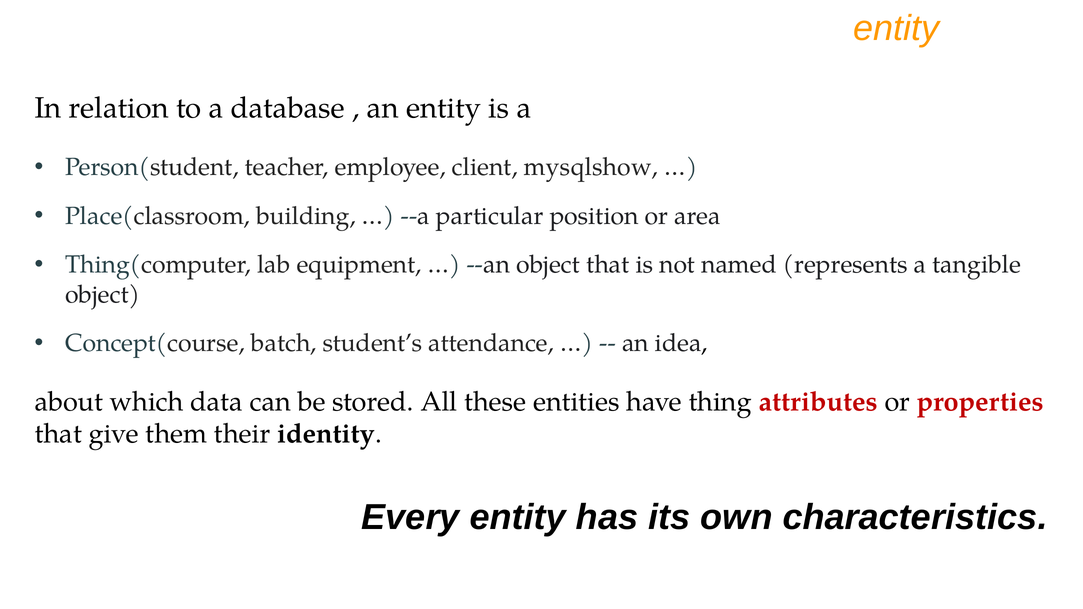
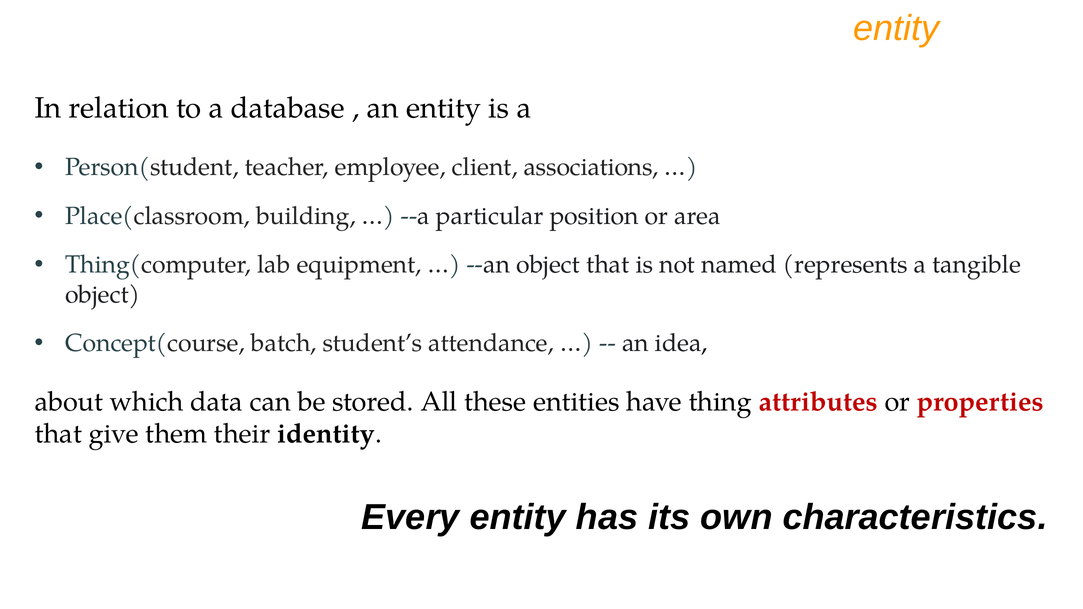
mysqlshow: mysqlshow -> associations (591, 167)
